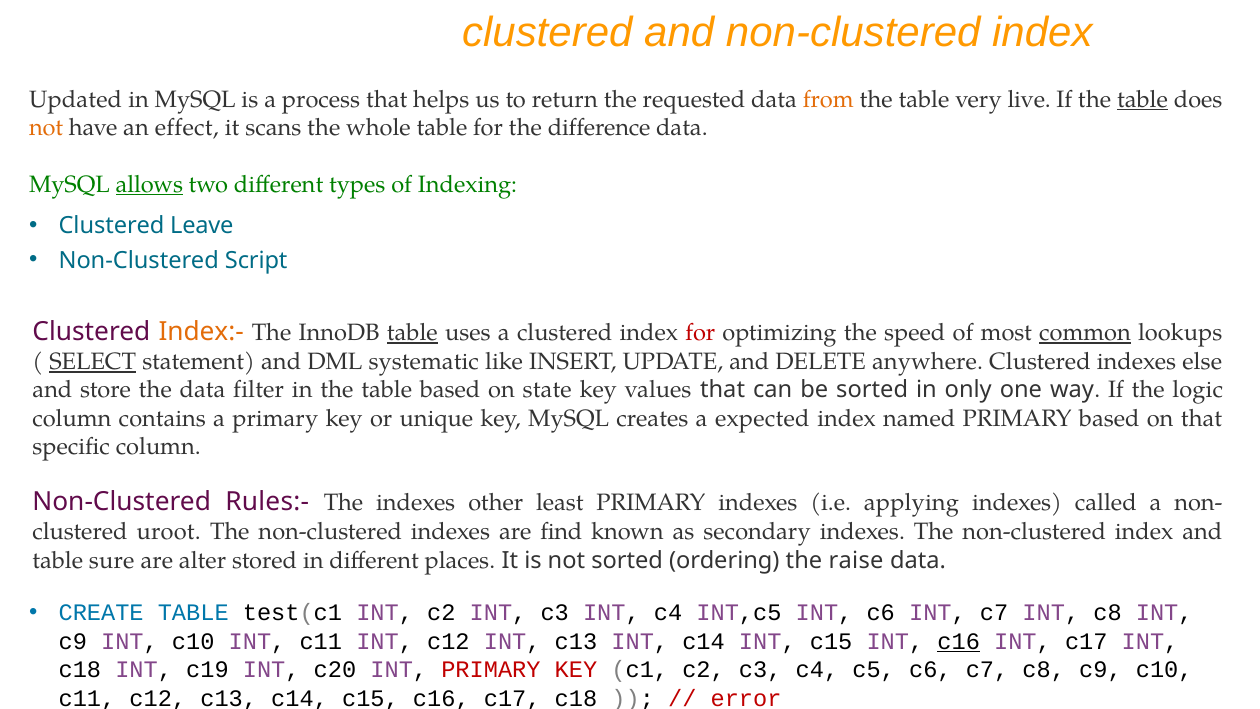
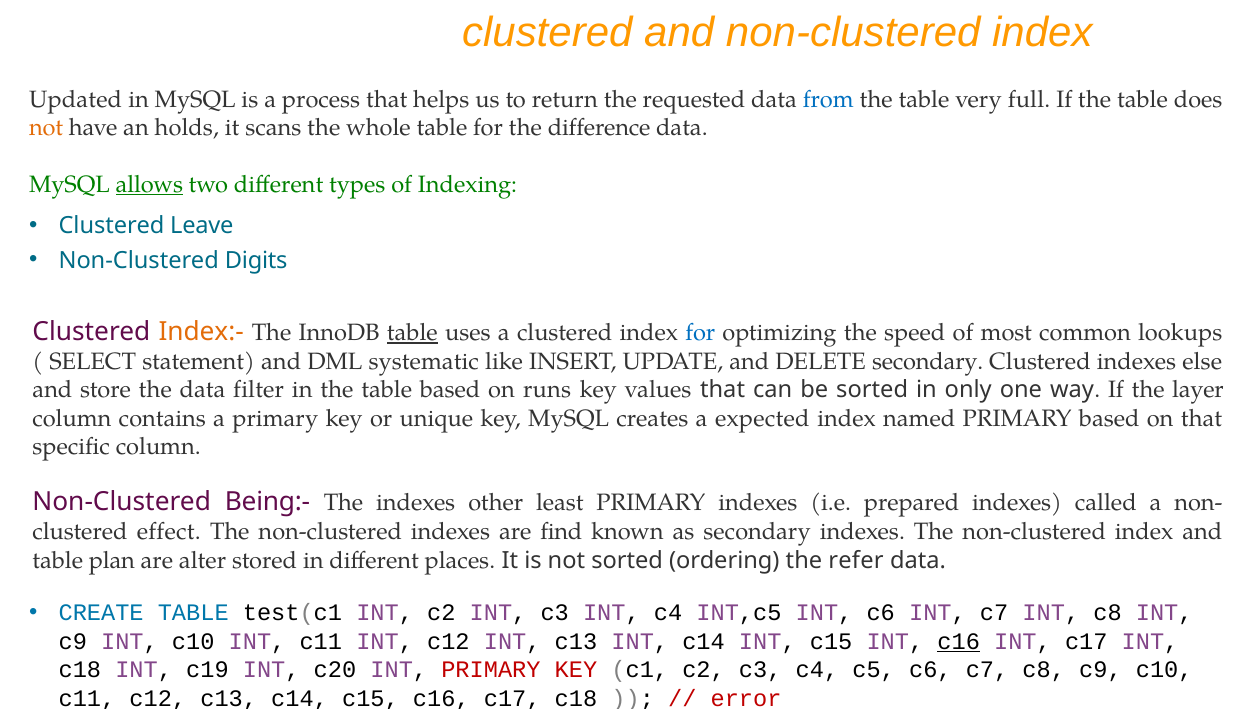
from colour: orange -> blue (828, 100)
live: live -> full (1029, 100)
table underline: present -> none (1142, 100)
effect: effect -> holds (187, 128)
Script: Script -> Digits (256, 260)
for colour: red -> blue (700, 333)
common underline: present -> none (1085, 333)
SELECT underline: present -> none (93, 362)
DELETE anywhere: anywhere -> secondary (928, 362)
state: state -> runs (547, 390)
logic: logic -> layer (1198, 390)
Rules:-: Rules:- -> Being:- (267, 502)
applying: applying -> prepared (912, 503)
uroot: uroot -> effect (169, 532)
sure: sure -> plan (112, 560)
raise: raise -> refer (856, 560)
